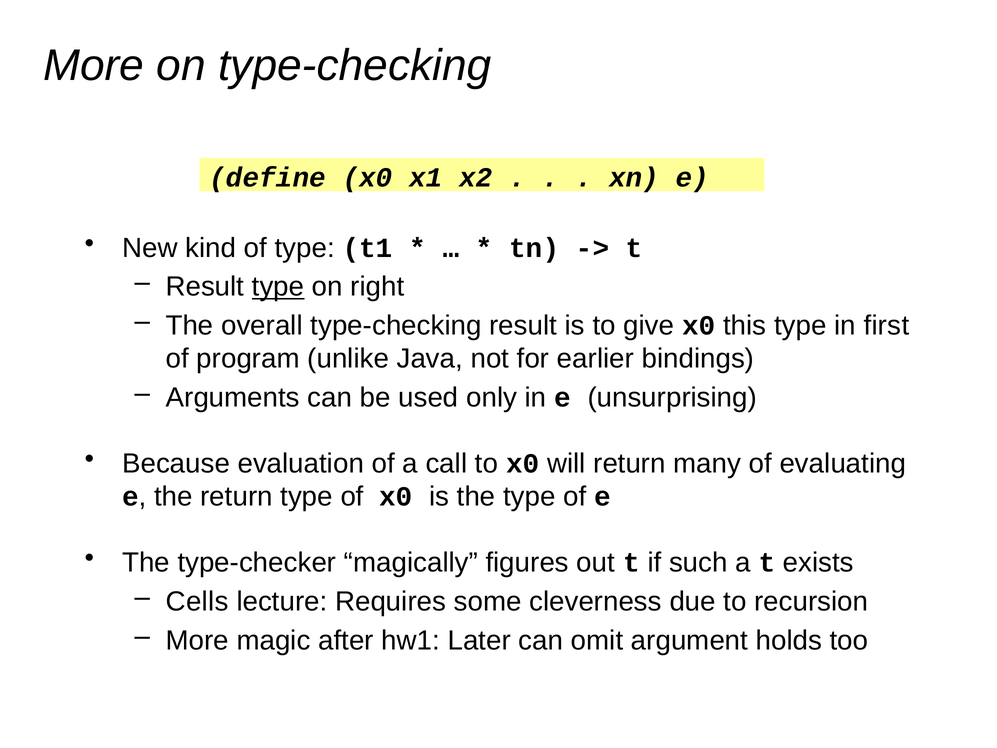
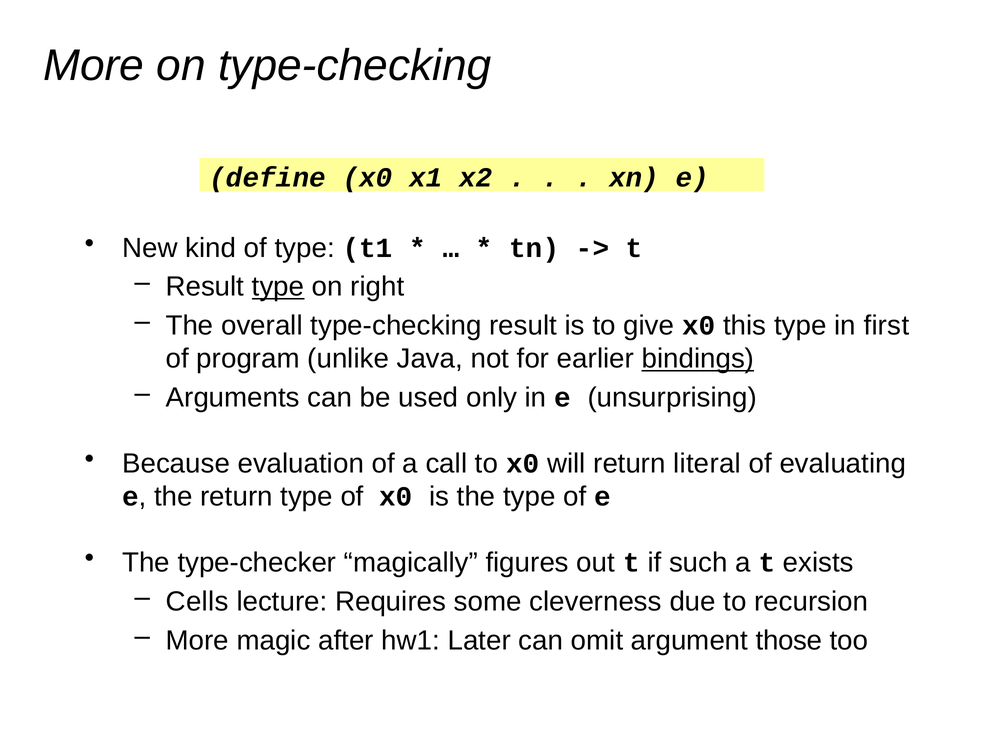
bindings underline: none -> present (698, 359)
many: many -> literal (707, 463)
holds: holds -> those (789, 640)
